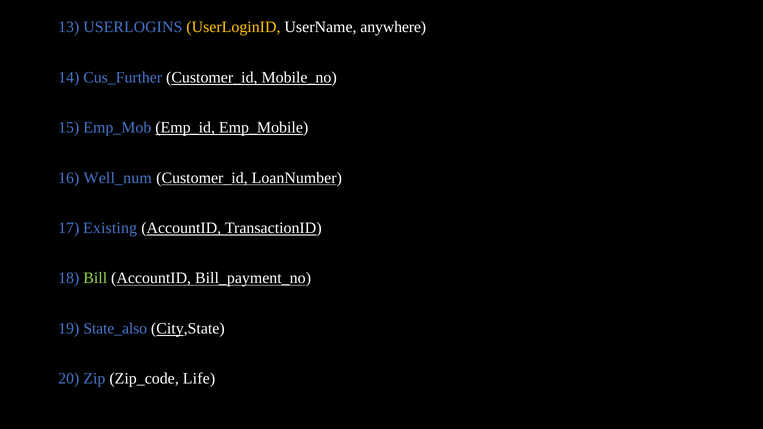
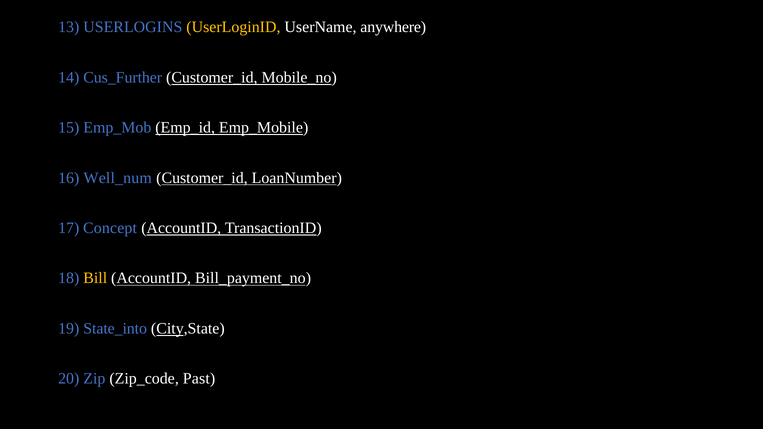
Existing: Existing -> Concept (110, 228)
Bill colour: light green -> yellow (95, 278)
State_also: State_also -> State_into (115, 329)
Life: Life -> Past (199, 379)
